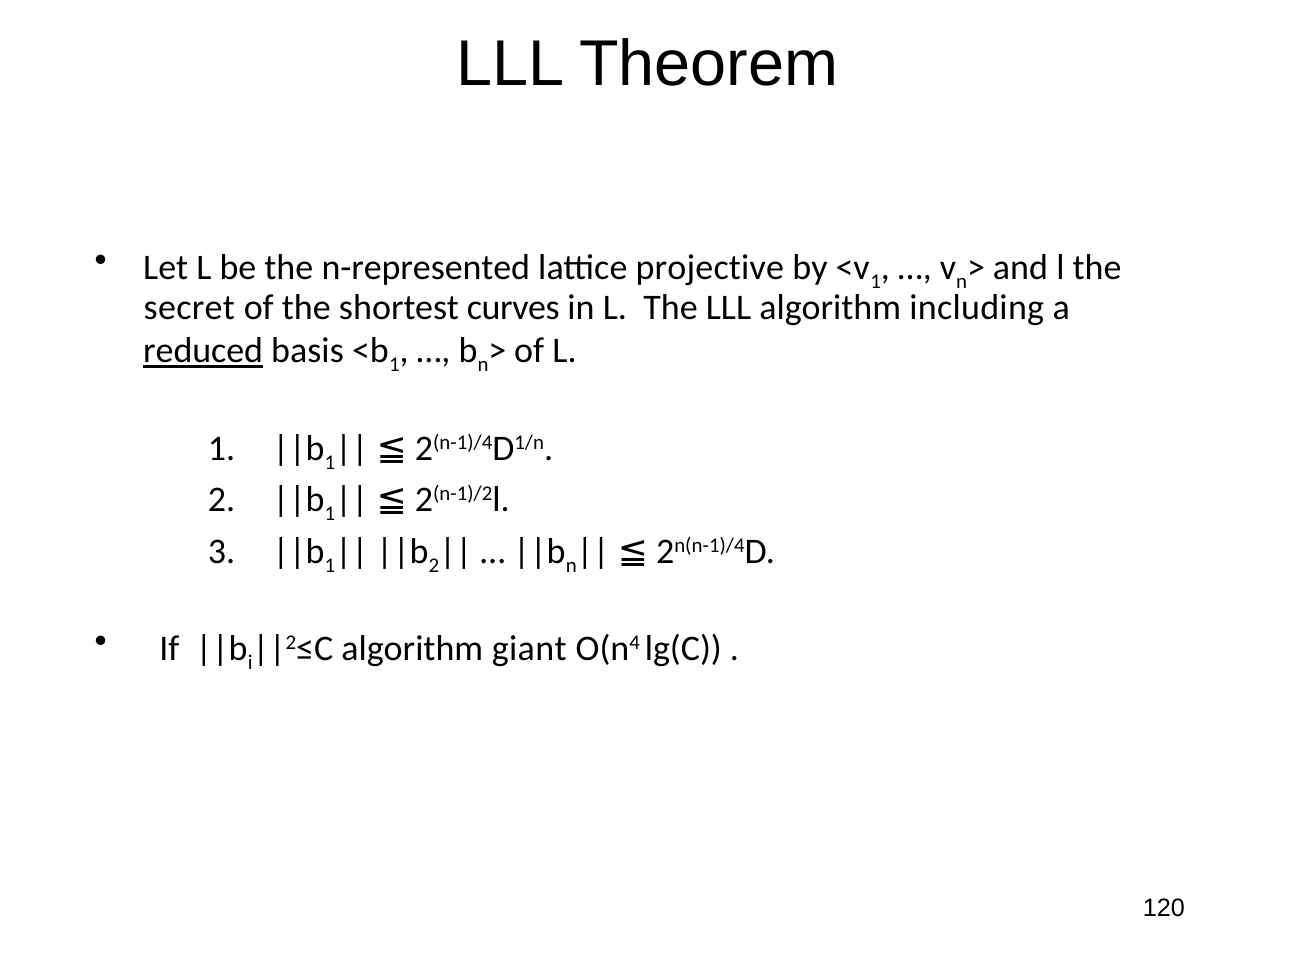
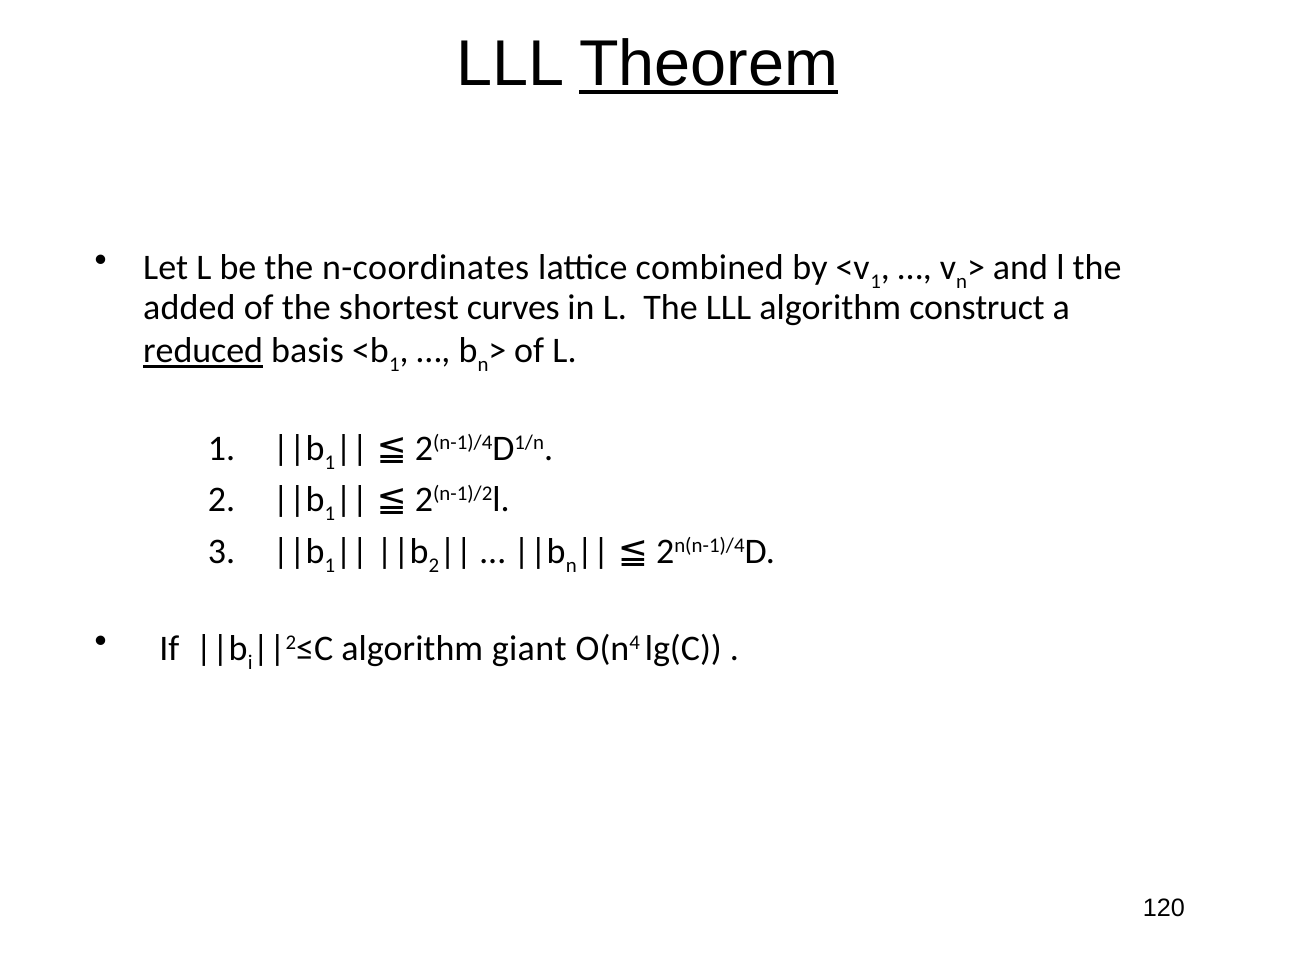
Theorem underline: none -> present (709, 64)
n-represented: n-represented -> n-coordinates (426, 268)
projective: projective -> combined (710, 268)
secret: secret -> added (189, 308)
including: including -> construct (977, 308)
